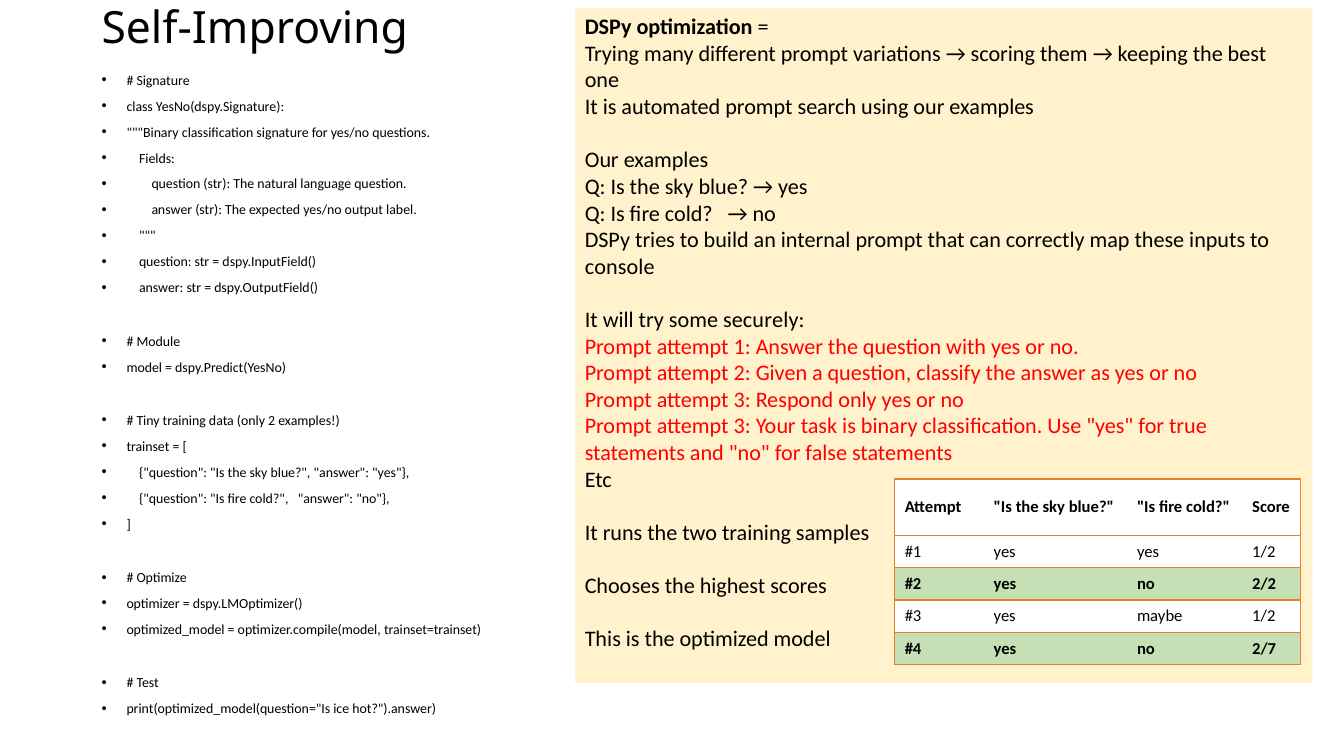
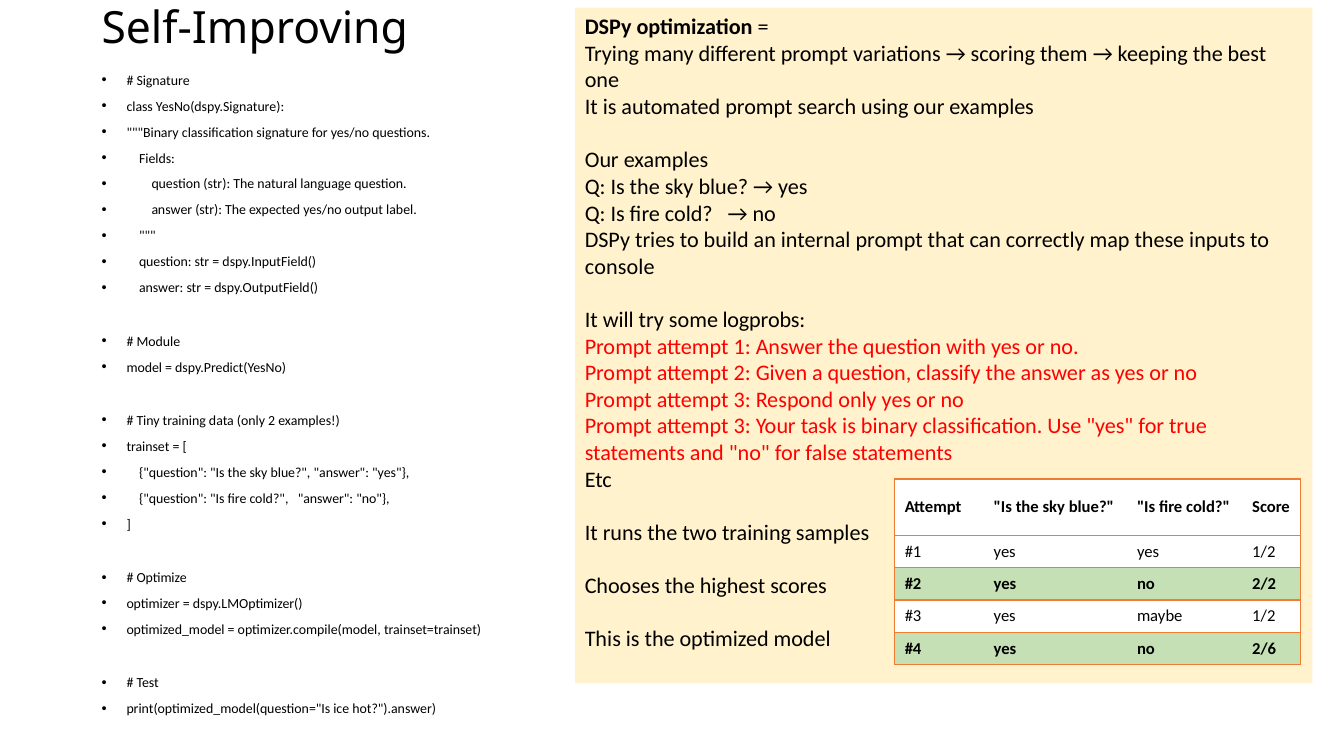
securely: securely -> logprobs (764, 320)
2/7: 2/7 -> 2/6 (1264, 649)
